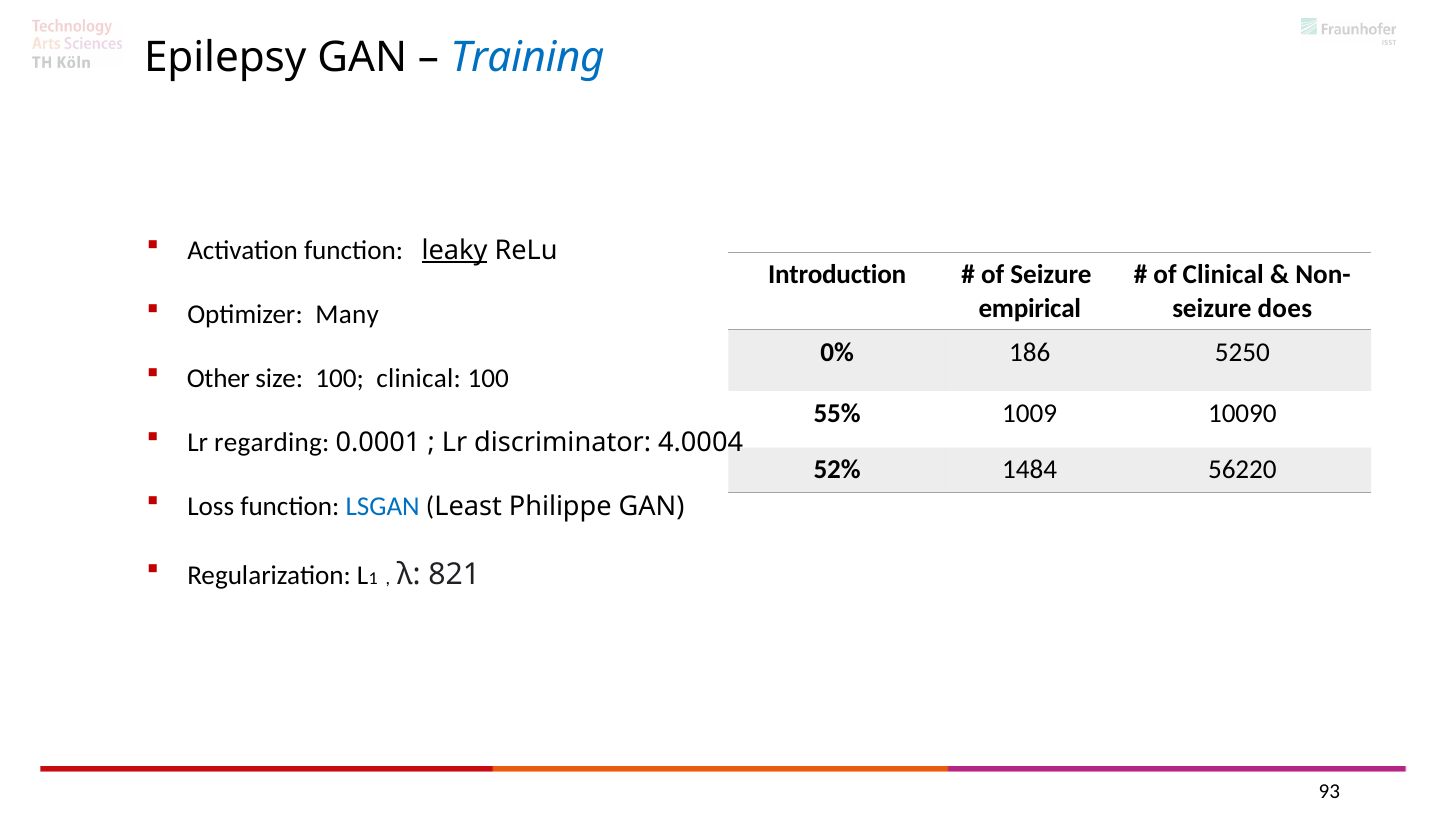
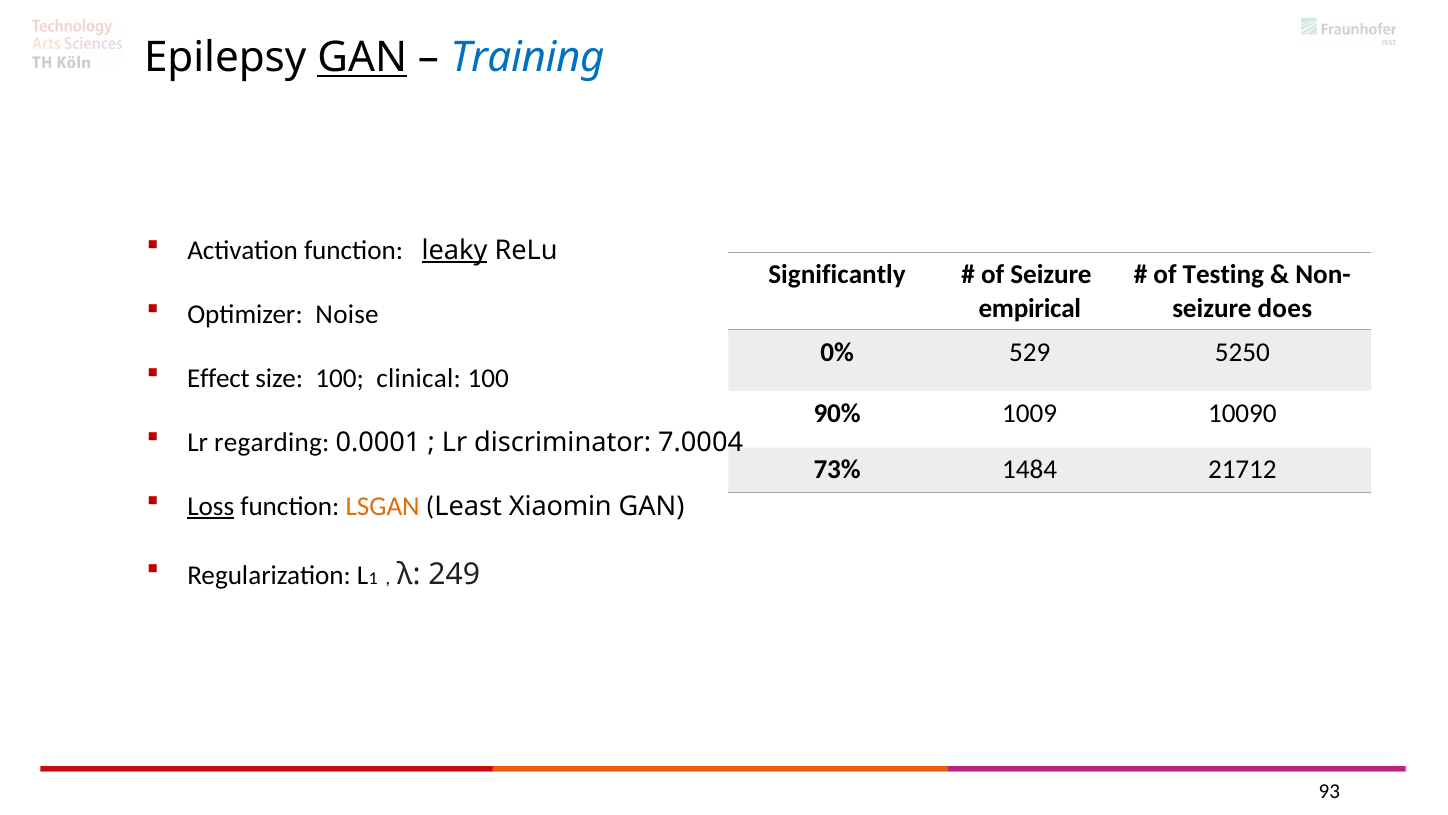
GAN underline: none -> present (362, 58)
Introduction: Introduction -> Significantly (837, 275)
of Clinical: Clinical -> Testing (1223, 275)
Many: Many -> Noise (347, 314)
186: 186 -> 529 (1030, 352)
Other: Other -> Effect (218, 378)
55%: 55% -> 90% (837, 413)
4.0004: 4.0004 -> 7.0004 (701, 442)
52%: 52% -> 73% (837, 470)
56220: 56220 -> 21712 (1242, 470)
Loss underline: none -> present (211, 506)
LSGAN colour: blue -> orange (383, 506)
Philippe: Philippe -> Xiaomin (560, 506)
821: 821 -> 249 (454, 574)
